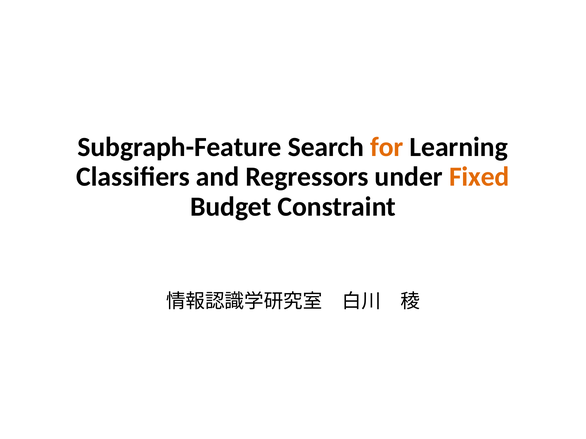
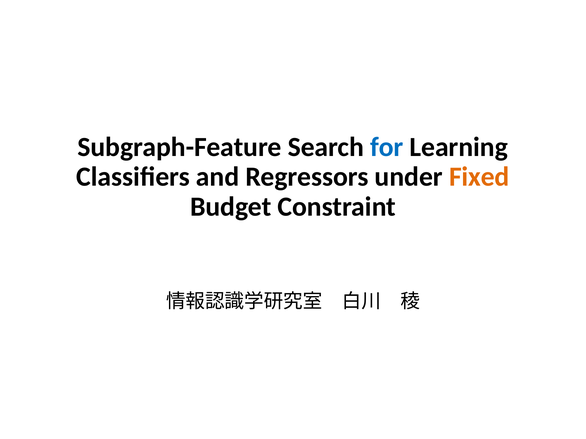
for colour: orange -> blue (387, 147)
